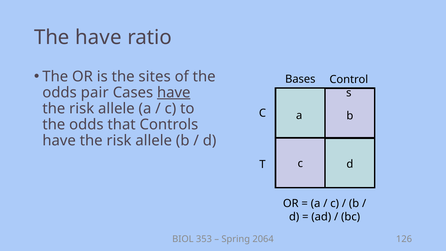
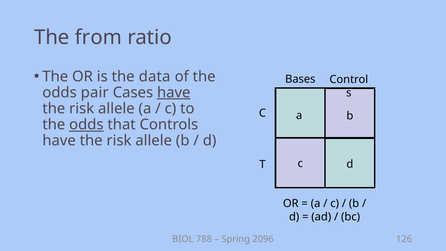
The have: have -> from (98, 37)
sites: sites -> data (155, 76)
odds underline: none -> present (86, 125)
353: 353 -> 788 (204, 239)
2064: 2064 -> 2096 (263, 239)
